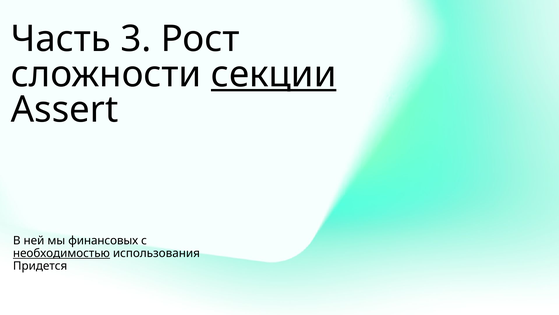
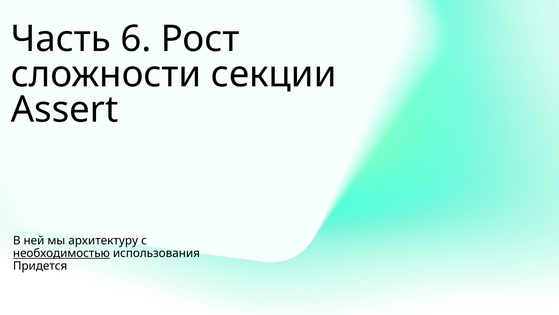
3: 3 -> 6 (136, 39)
секции underline: present -> none (274, 74)
финансовых: финансовых -> архитектуру (103, 240)
